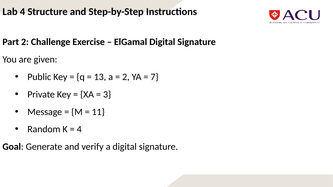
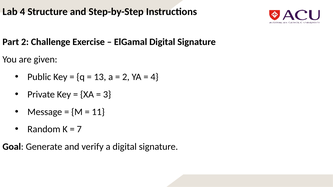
7: 7 -> 4 (154, 77)
4: 4 -> 7 (79, 130)
